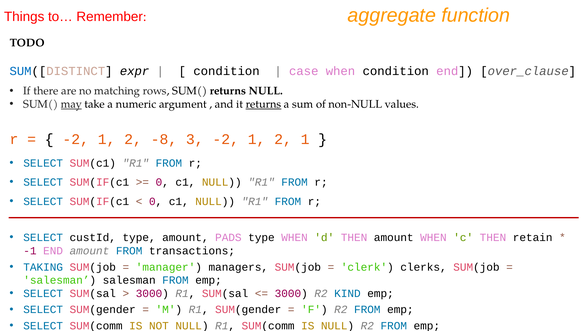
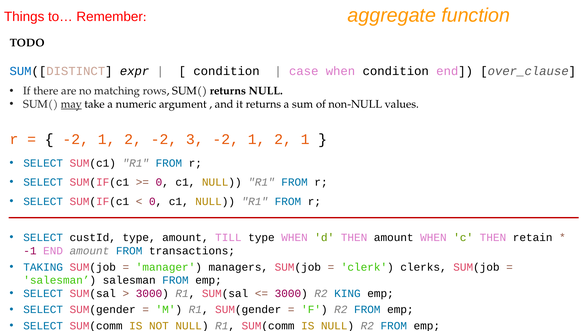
returns underline: present -> none (264, 104)
2 -8: -8 -> -2 (164, 139)
PADS: PADS -> TILL (228, 237)
KIND: KIND -> KING (347, 293)
